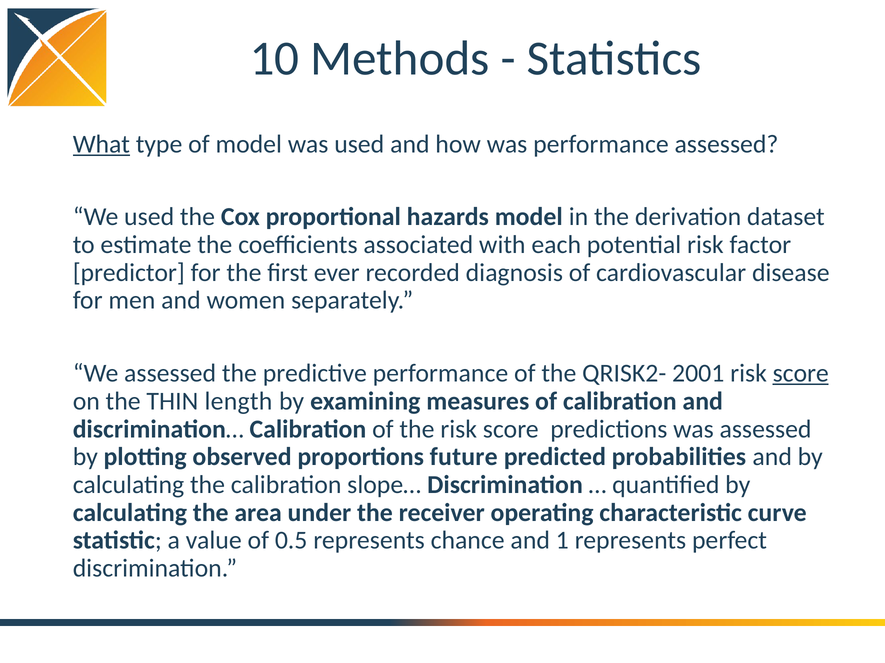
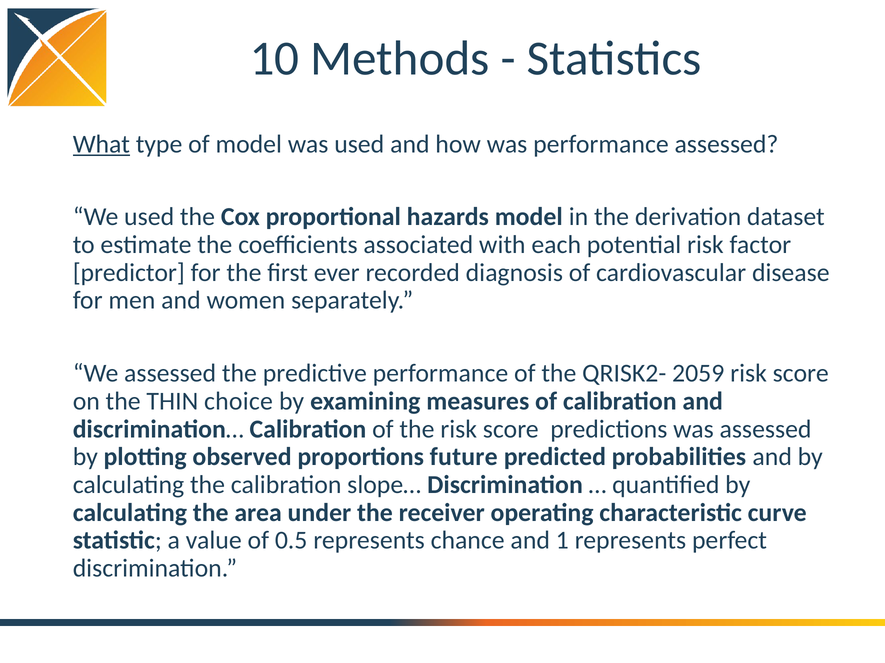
2001: 2001 -> 2059 (698, 374)
score underline: present -> none (801, 374)
length: length -> choice (238, 402)
